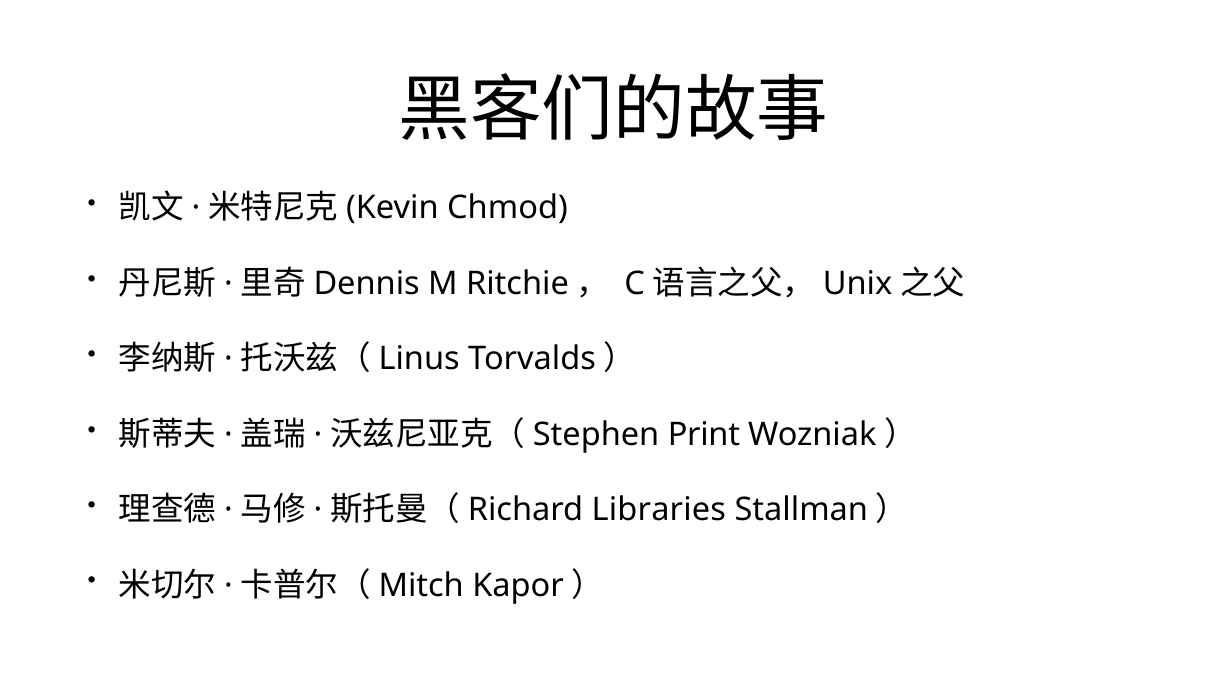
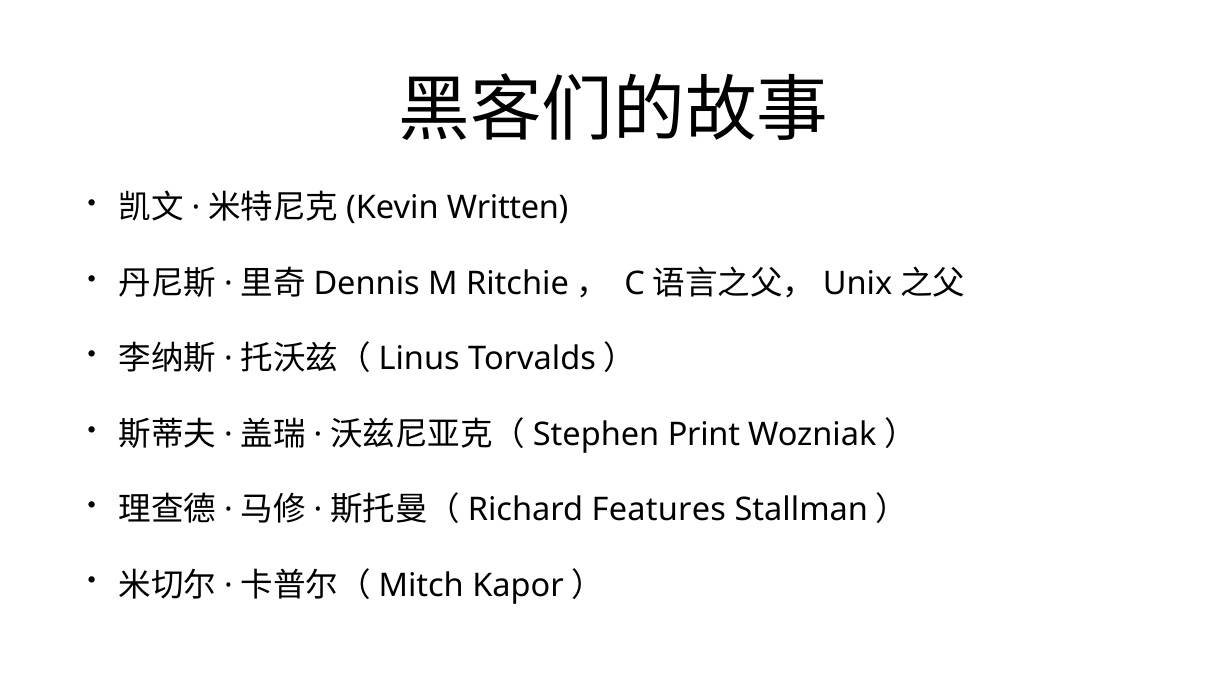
Chmod: Chmod -> Written (508, 208)
Libraries: Libraries -> Features (659, 510)
